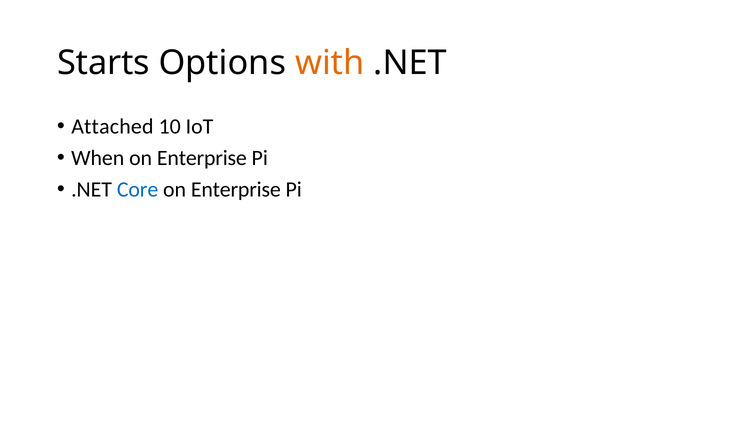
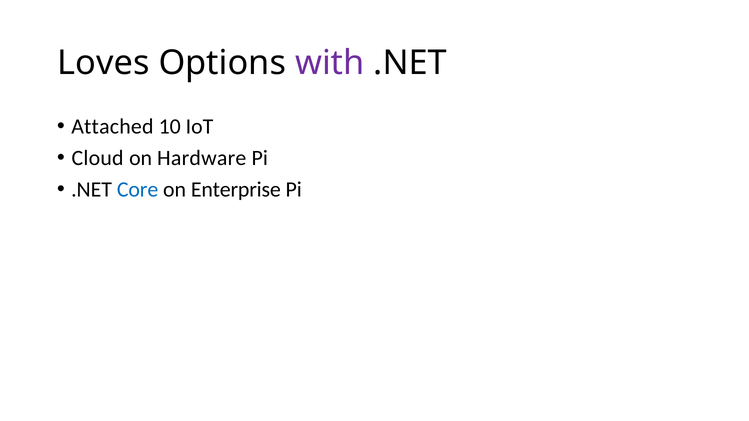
Starts: Starts -> Loves (103, 63)
with colour: orange -> purple (330, 63)
When: When -> Cloud (98, 158)
Enterprise: Enterprise -> Hardware (202, 158)
